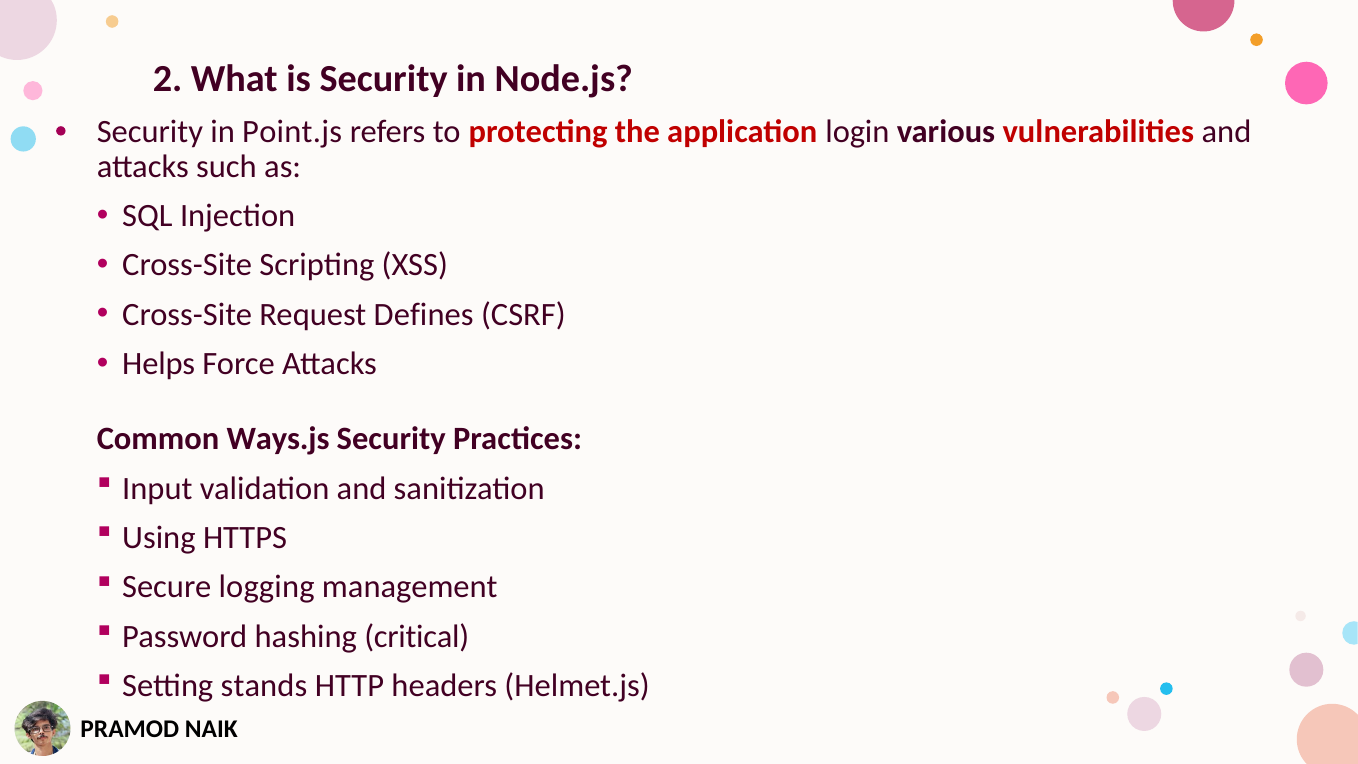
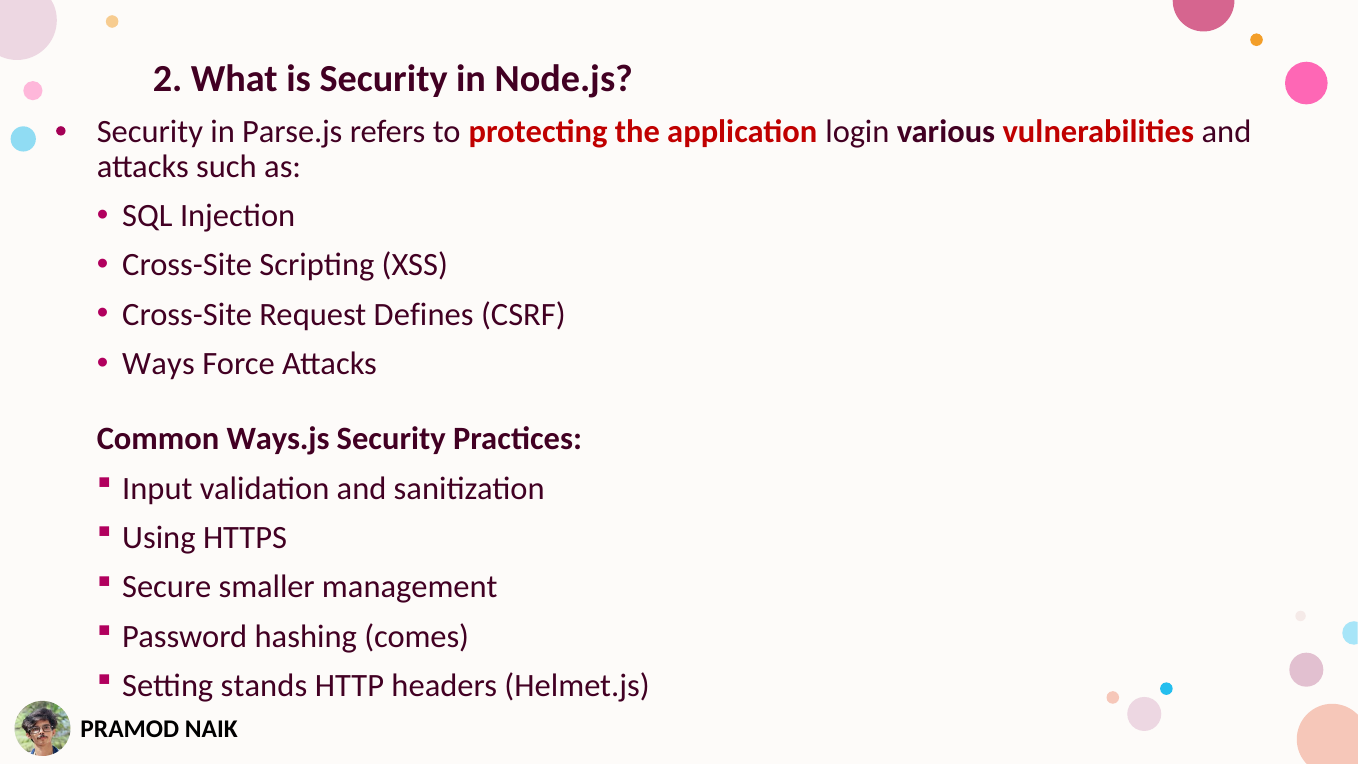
Point.js: Point.js -> Parse.js (292, 131)
Helps: Helps -> Ways (158, 364)
logging: logging -> smaller (267, 587)
critical: critical -> comes (417, 636)
